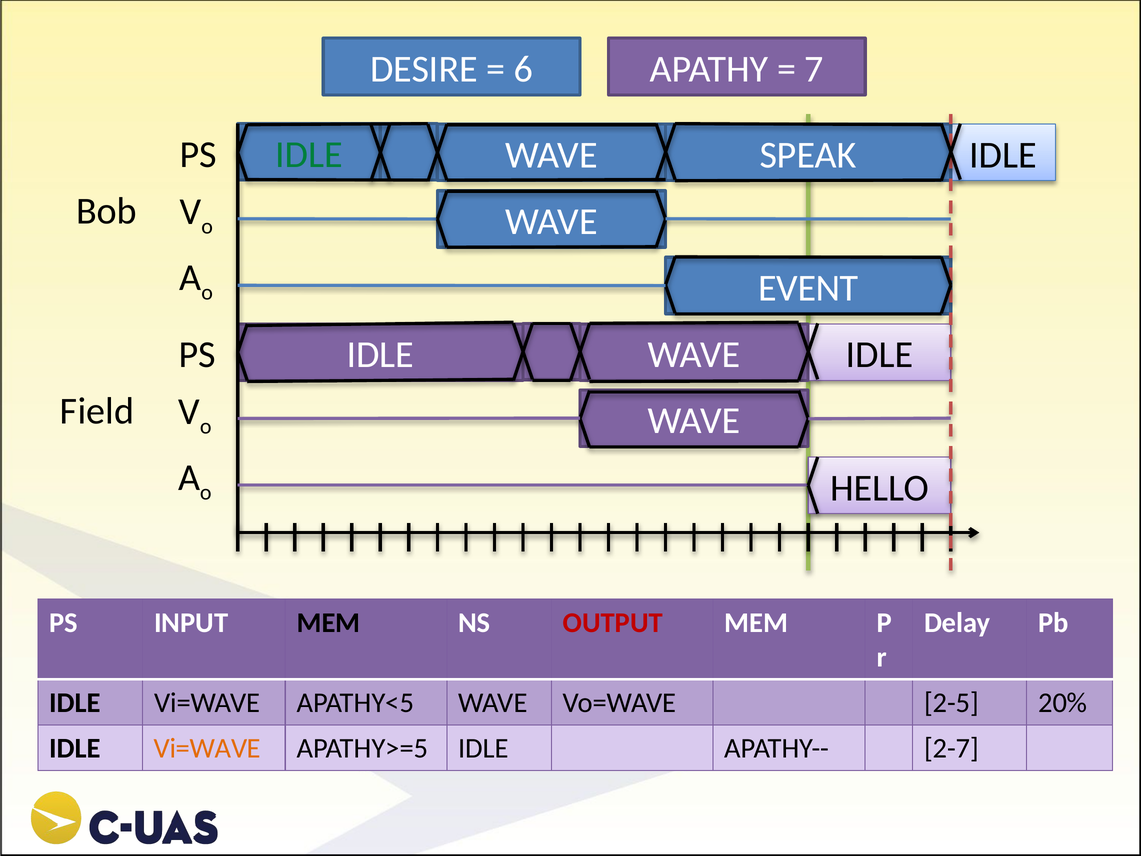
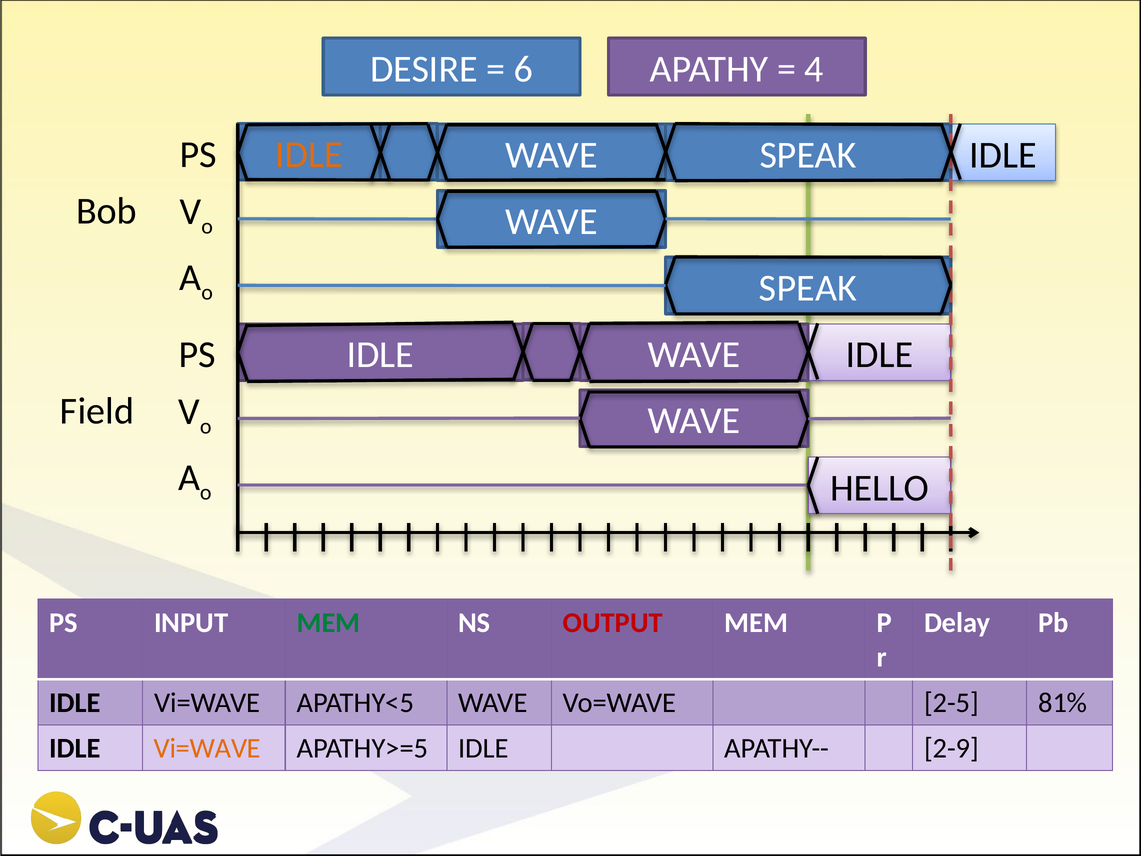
7: 7 -> 4 (814, 69)
IDLE colour: green -> orange (309, 155)
EVENT: EVENT -> SPEAK (808, 288)
MEM colour: black -> green (329, 622)
20%: 20% -> 81% (1063, 702)
2-7: 2-7 -> 2-9 (952, 748)
